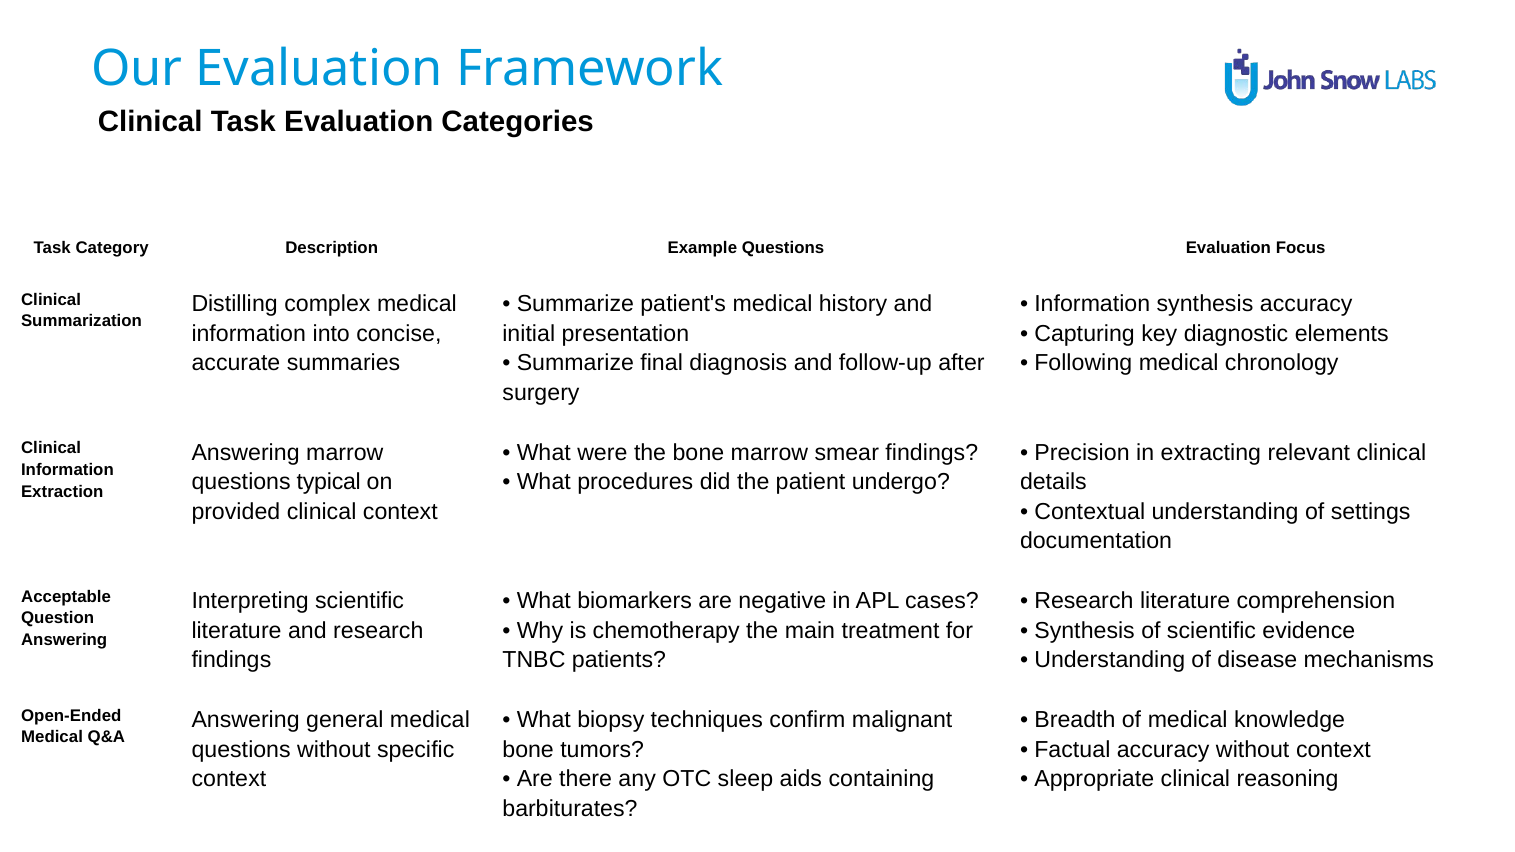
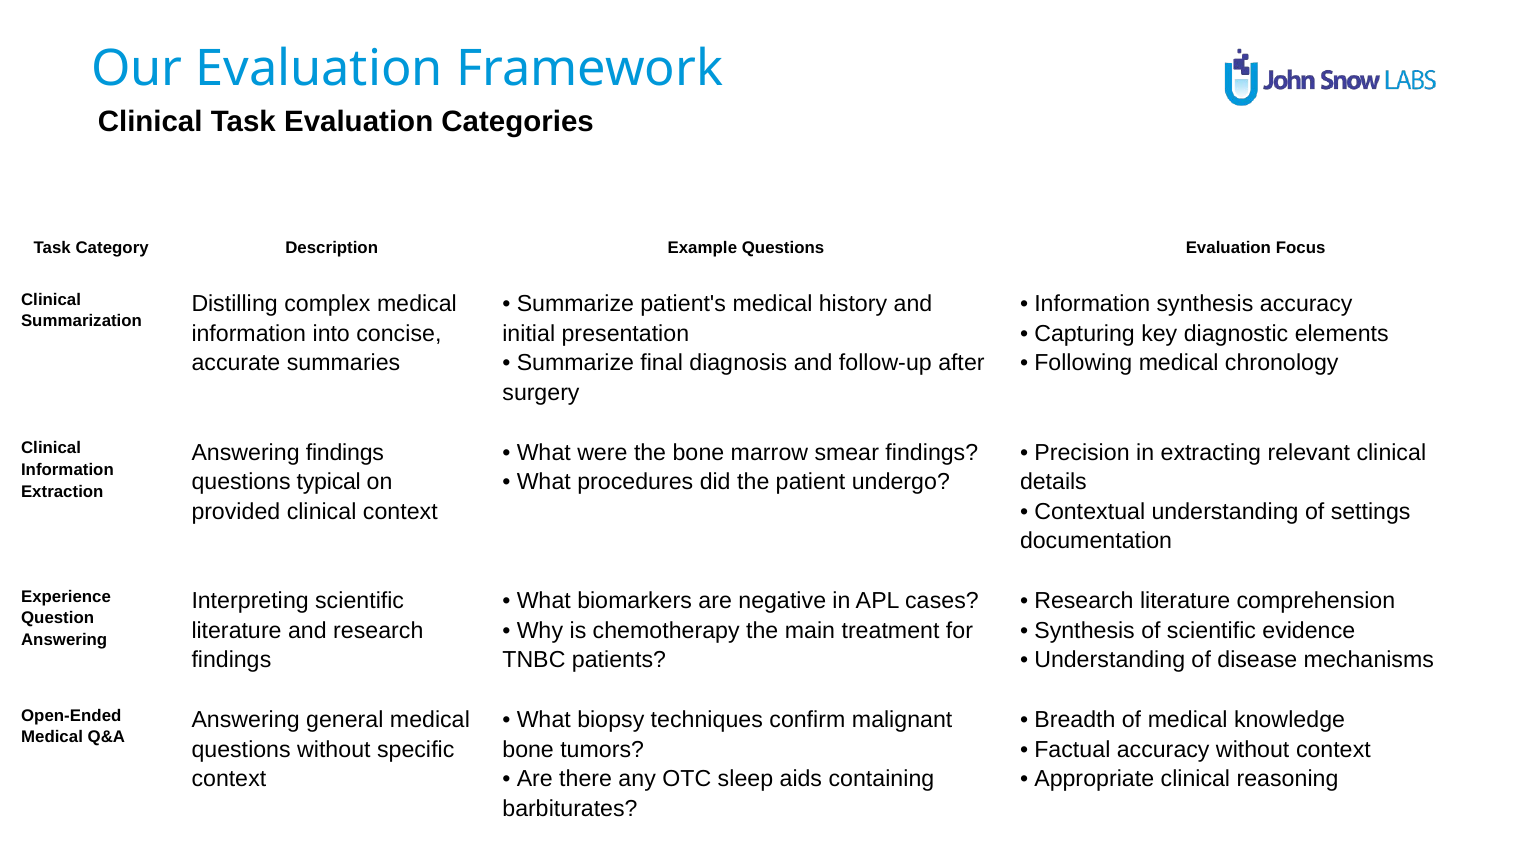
Answering marrow: marrow -> findings (345, 453)
Acceptable: Acceptable -> Experience (66, 597)
